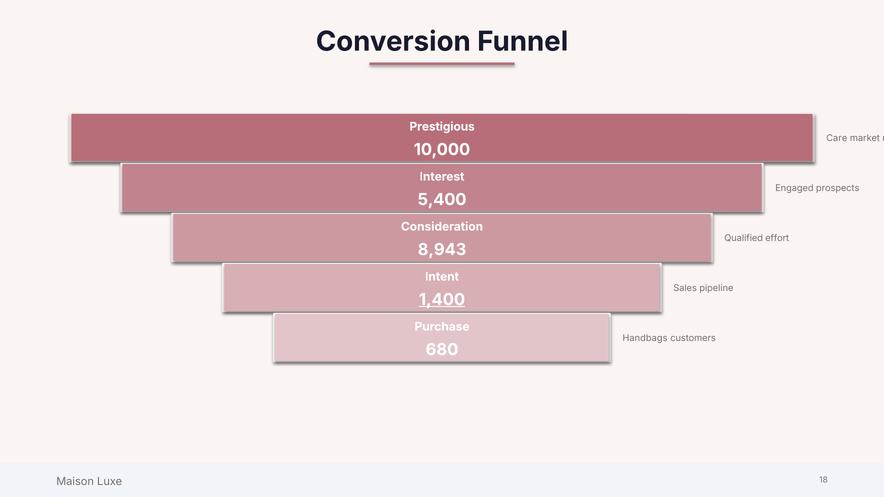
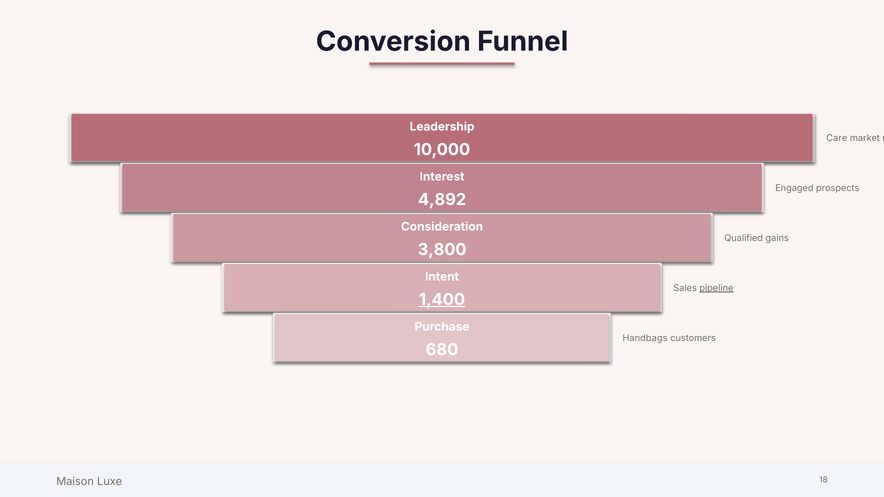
Prestigious: Prestigious -> Leadership (442, 127)
5,400: 5,400 -> 4,892 (442, 200)
effort: effort -> gains (777, 238)
8,943: 8,943 -> 3,800 (442, 250)
pipeline underline: none -> present (716, 288)
